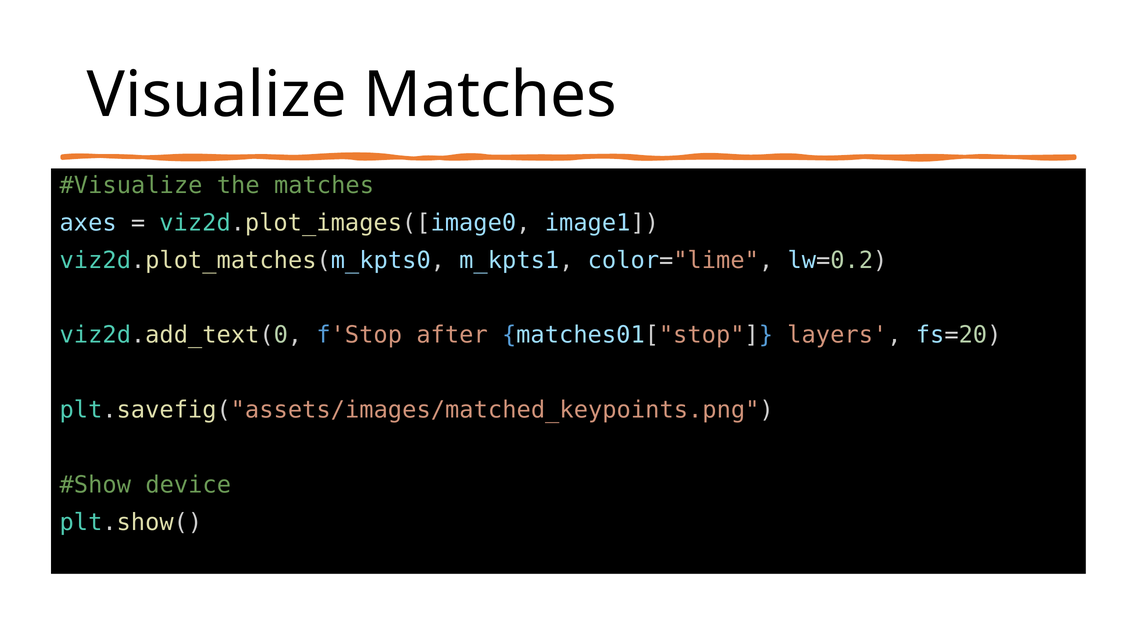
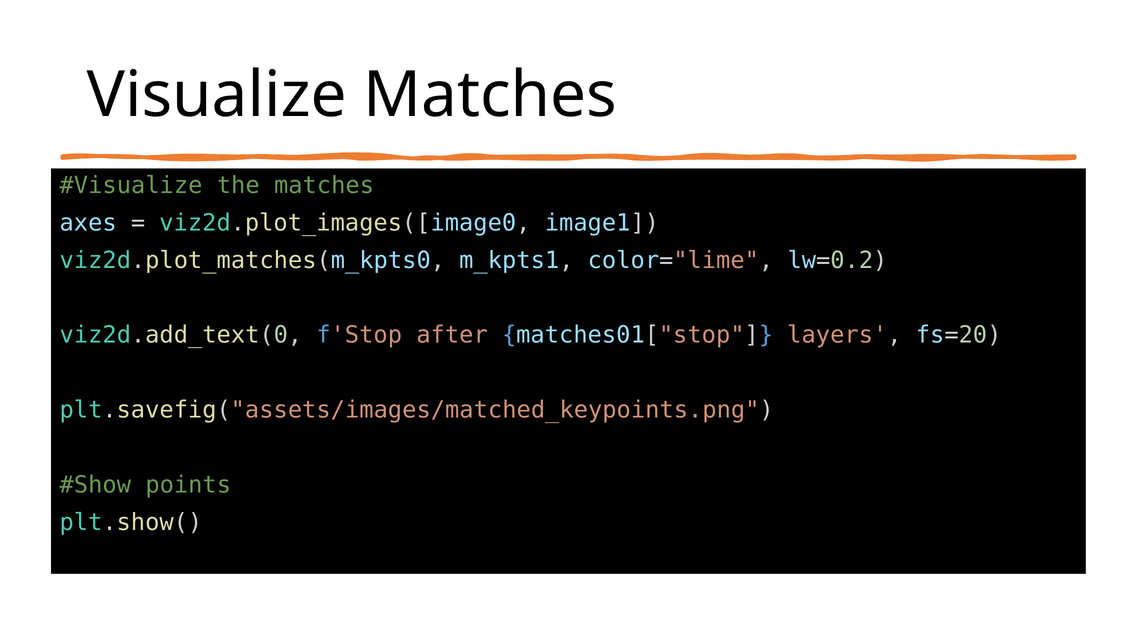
device: device -> points (188, 485)
